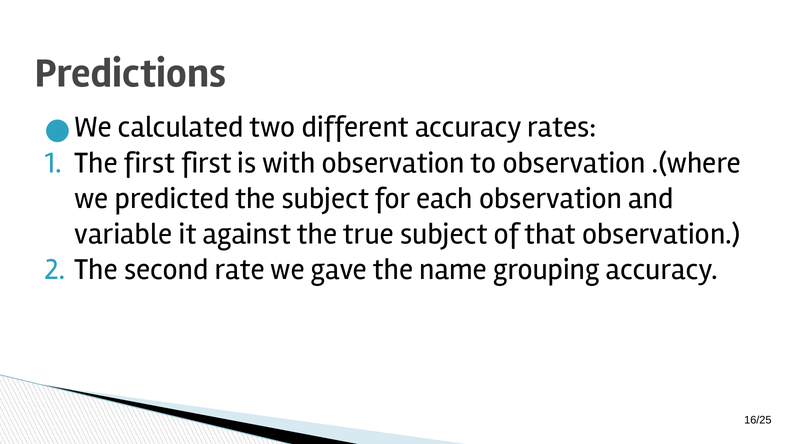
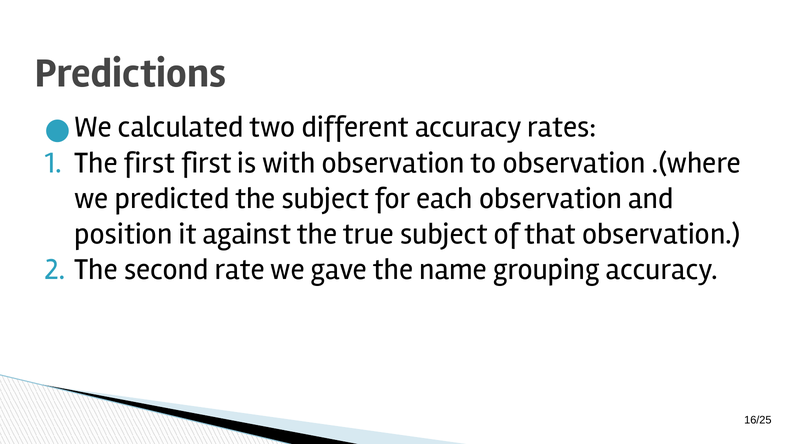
variable: variable -> position (123, 234)
